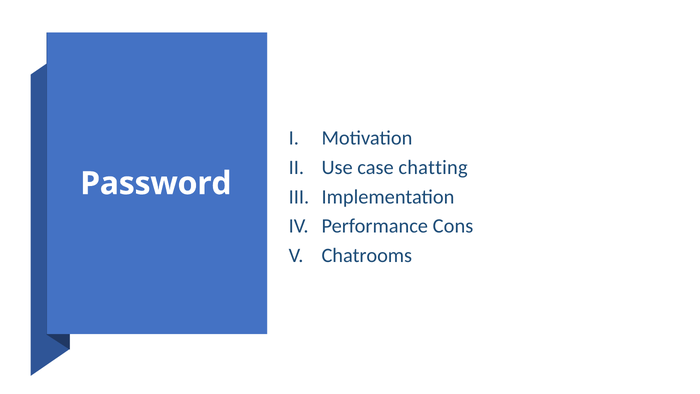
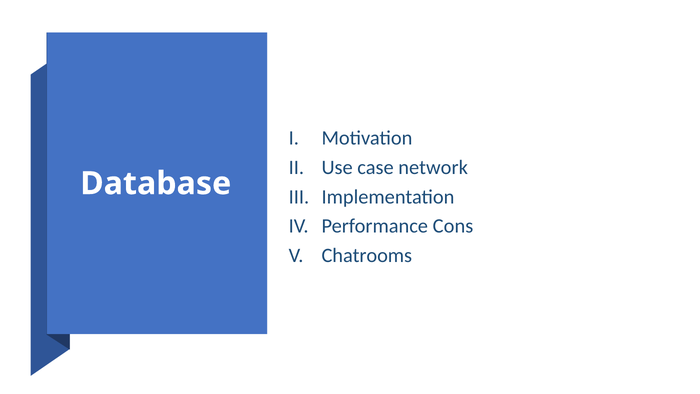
chatting: chatting -> network (433, 167)
Password: Password -> Database (156, 183)
